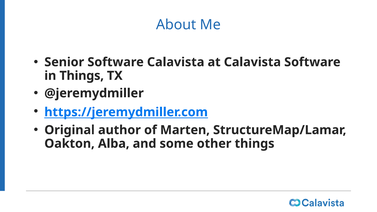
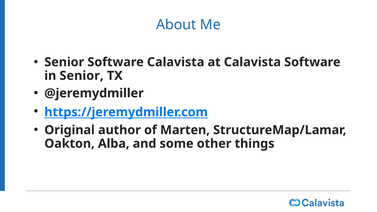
in Things: Things -> Senior (82, 76)
